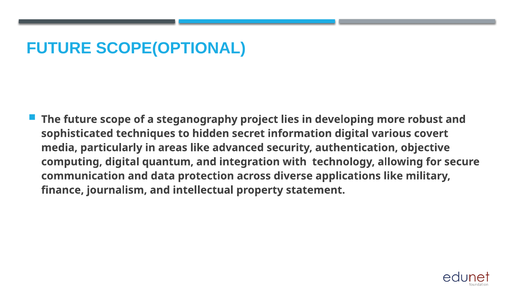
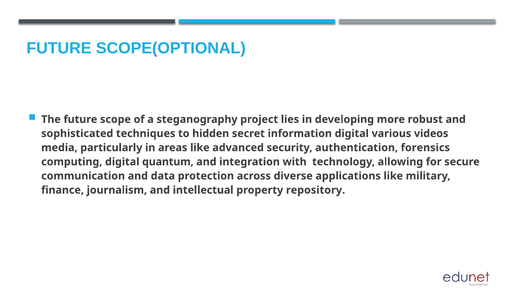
covert: covert -> videos (431, 134)
objective: objective -> forensics (425, 148)
statement: statement -> repository (316, 190)
